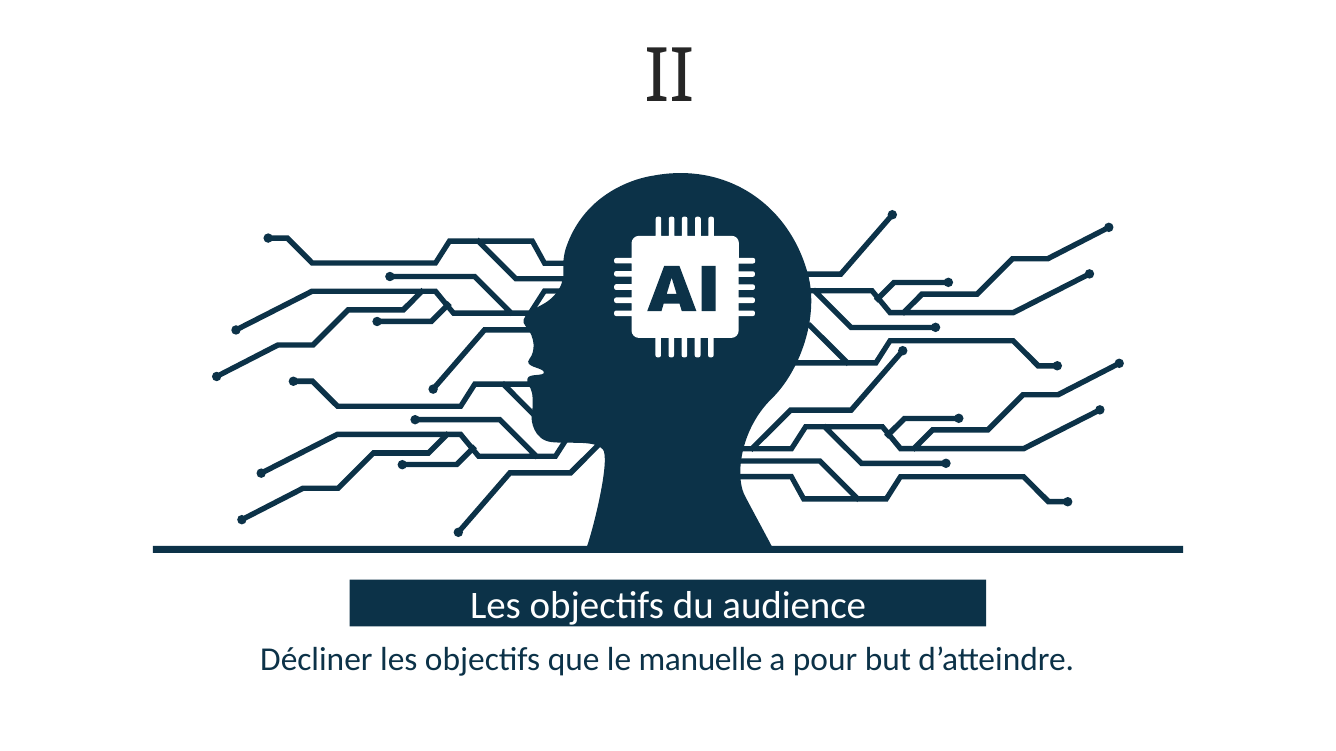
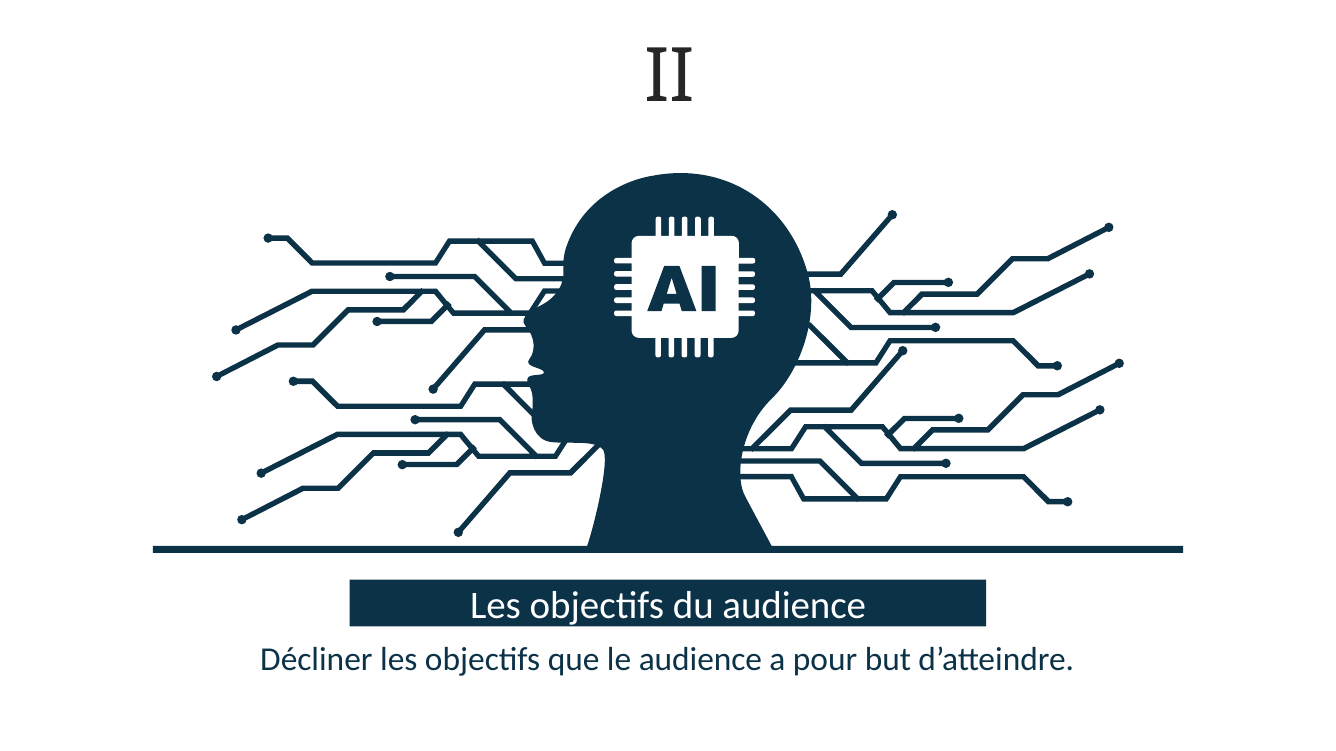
le manuelle: manuelle -> audience (700, 660)
